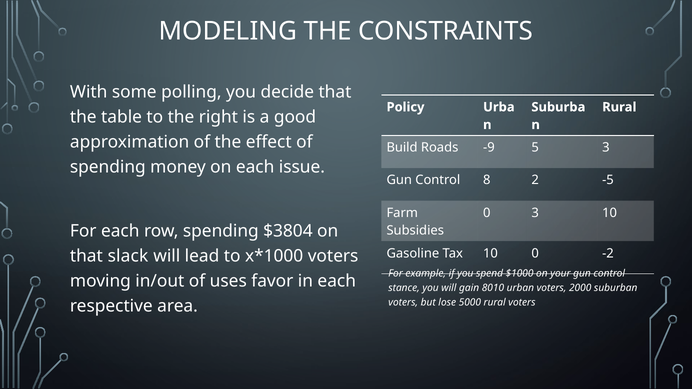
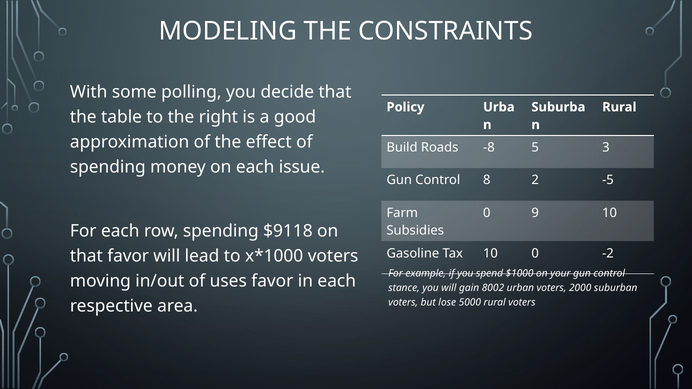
-9: -9 -> -8 (489, 148)
0 3: 3 -> 9 (535, 213)
$3804: $3804 -> $9118 (288, 231)
that slack: slack -> favor (128, 256)
8010: 8010 -> 8002 (493, 288)
